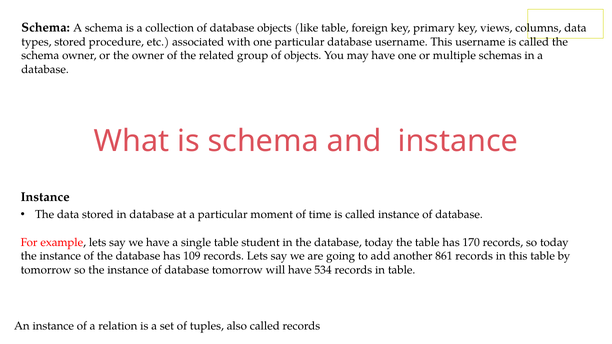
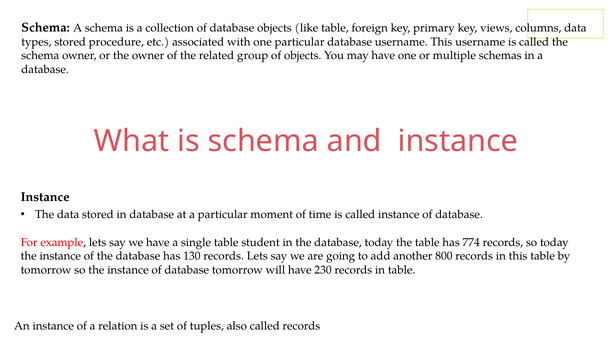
170: 170 -> 774 (471, 242)
109: 109 -> 130 (192, 256)
861: 861 -> 800 (444, 256)
534: 534 -> 230 (323, 270)
